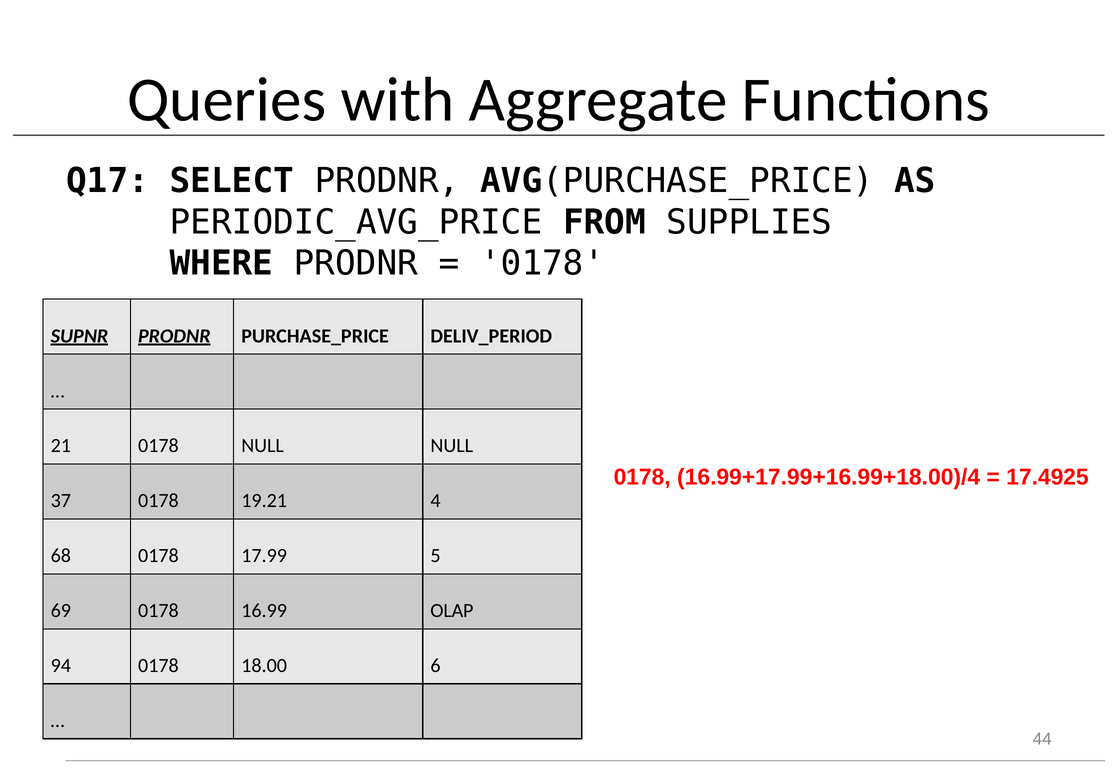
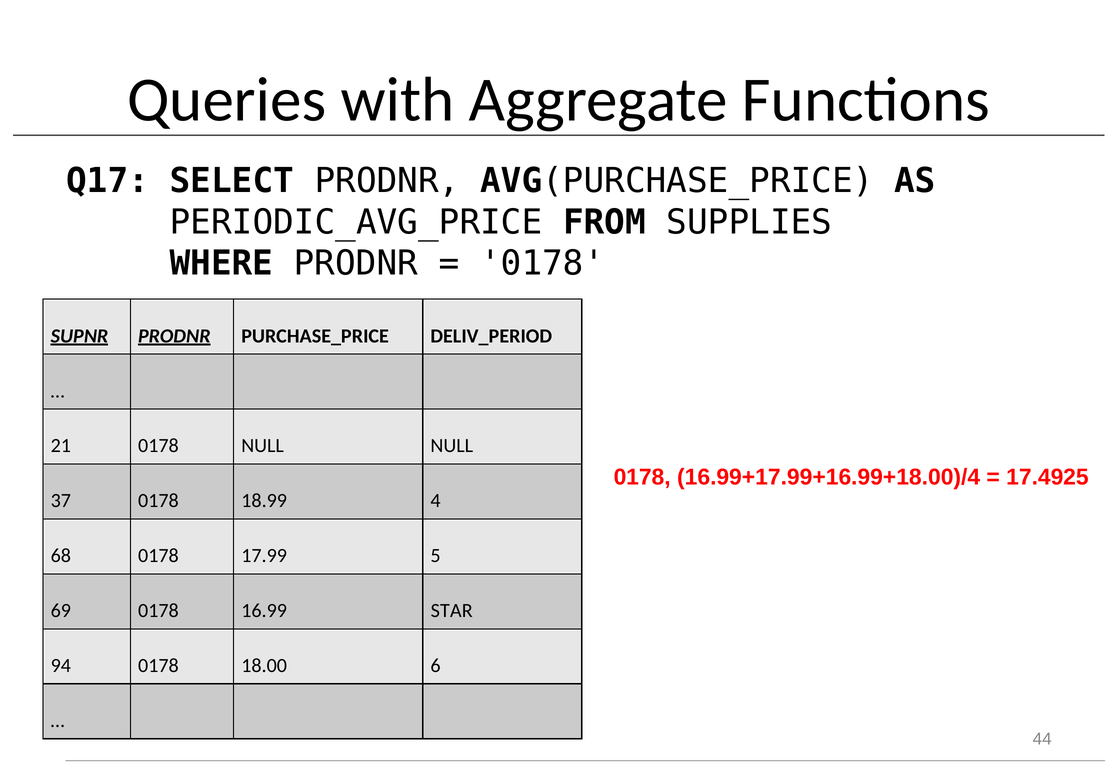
19.21: 19.21 -> 18.99 (264, 501)
OLAP: OLAP -> STAR (452, 611)
